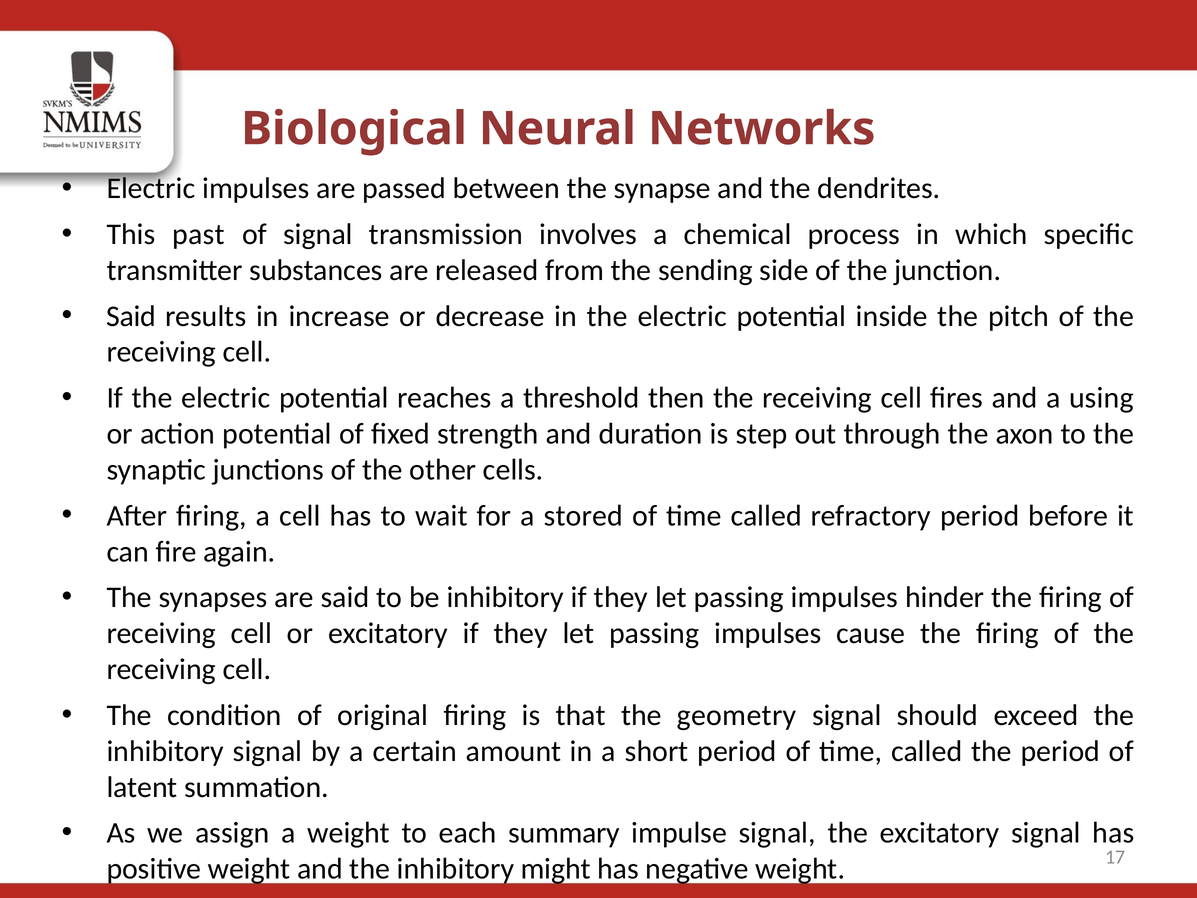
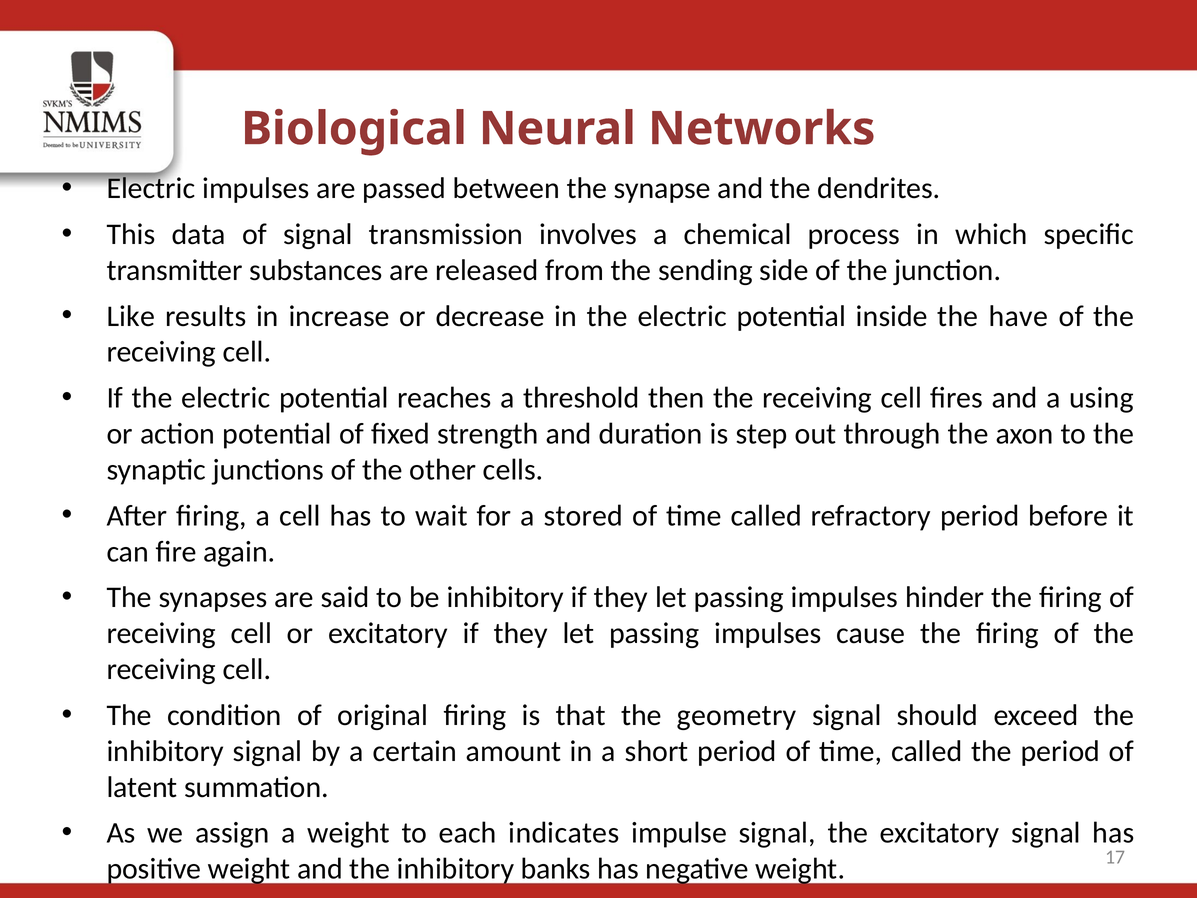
past: past -> data (199, 234)
Said: Said -> Like (131, 316)
pitch: pitch -> have (1018, 316)
summary: summary -> indicates (564, 833)
might: might -> banks (556, 869)
